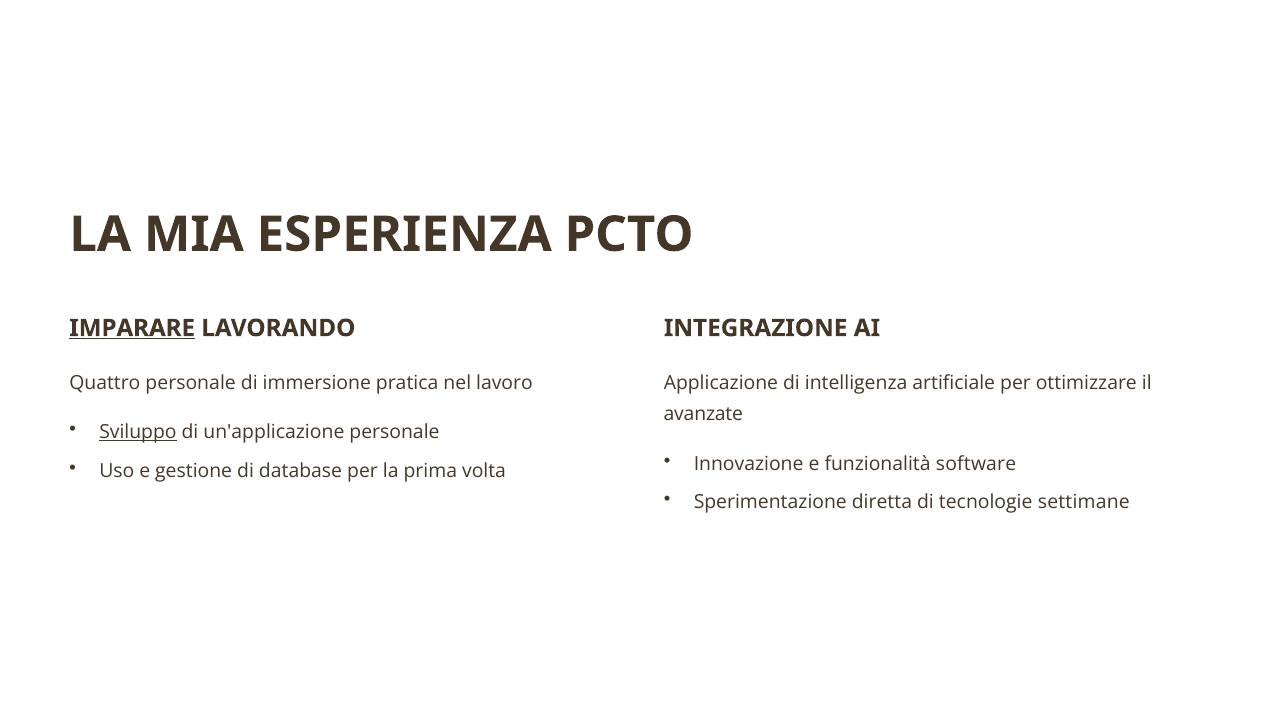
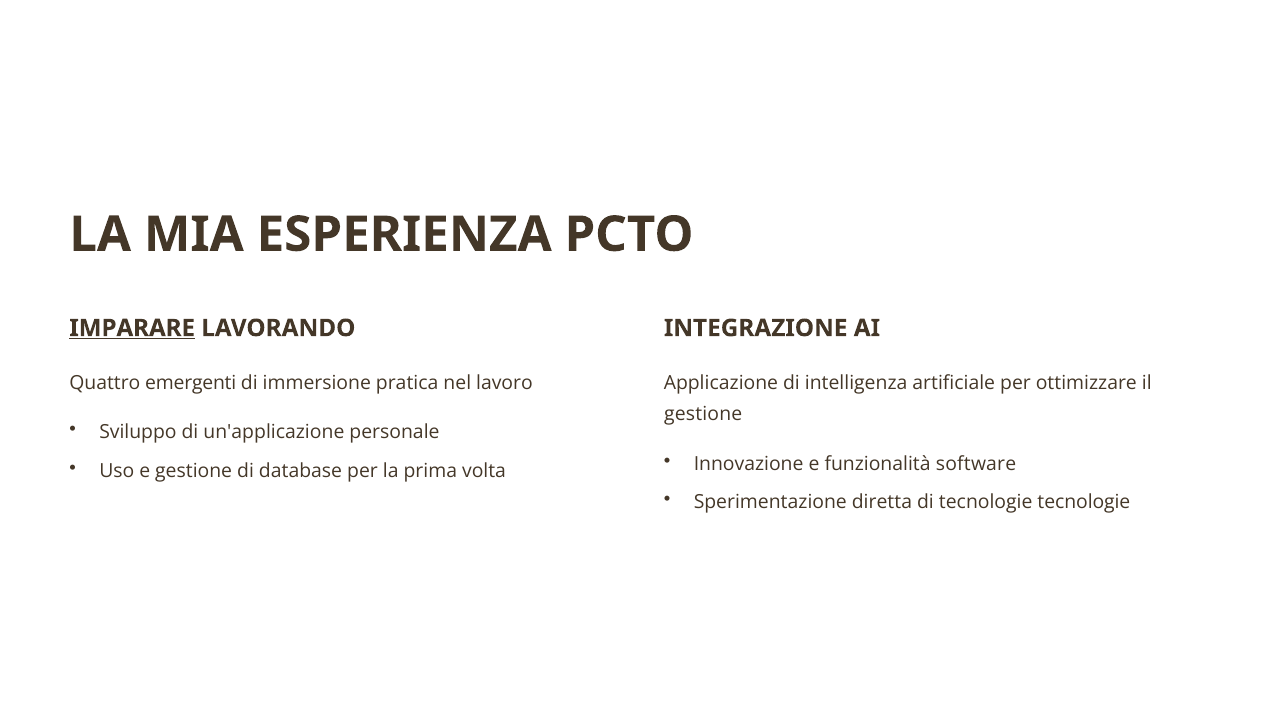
Quattro personale: personale -> emergenti (191, 383)
avanzate: avanzate -> gestione (703, 414)
Sviluppo underline: present -> none (138, 432)
tecnologie settimane: settimane -> tecnologie (1084, 502)
